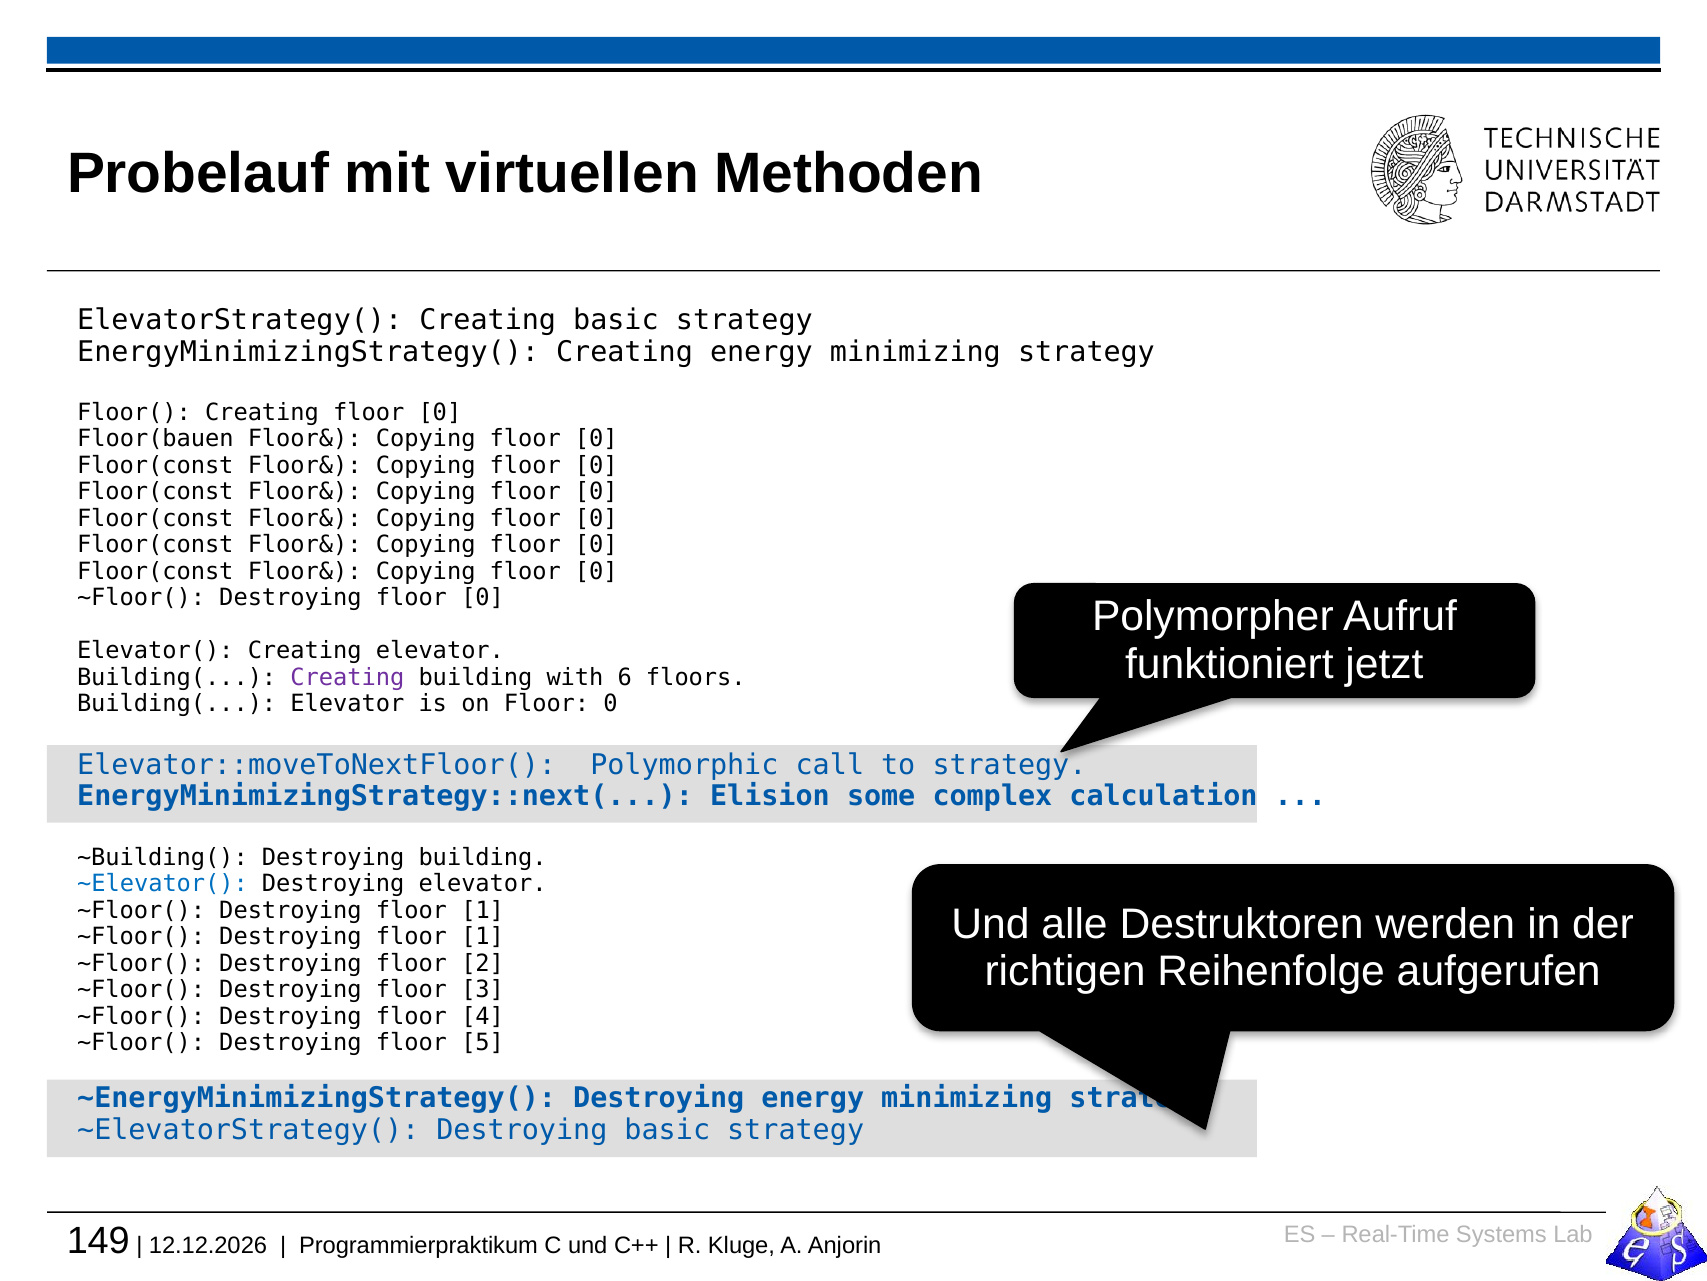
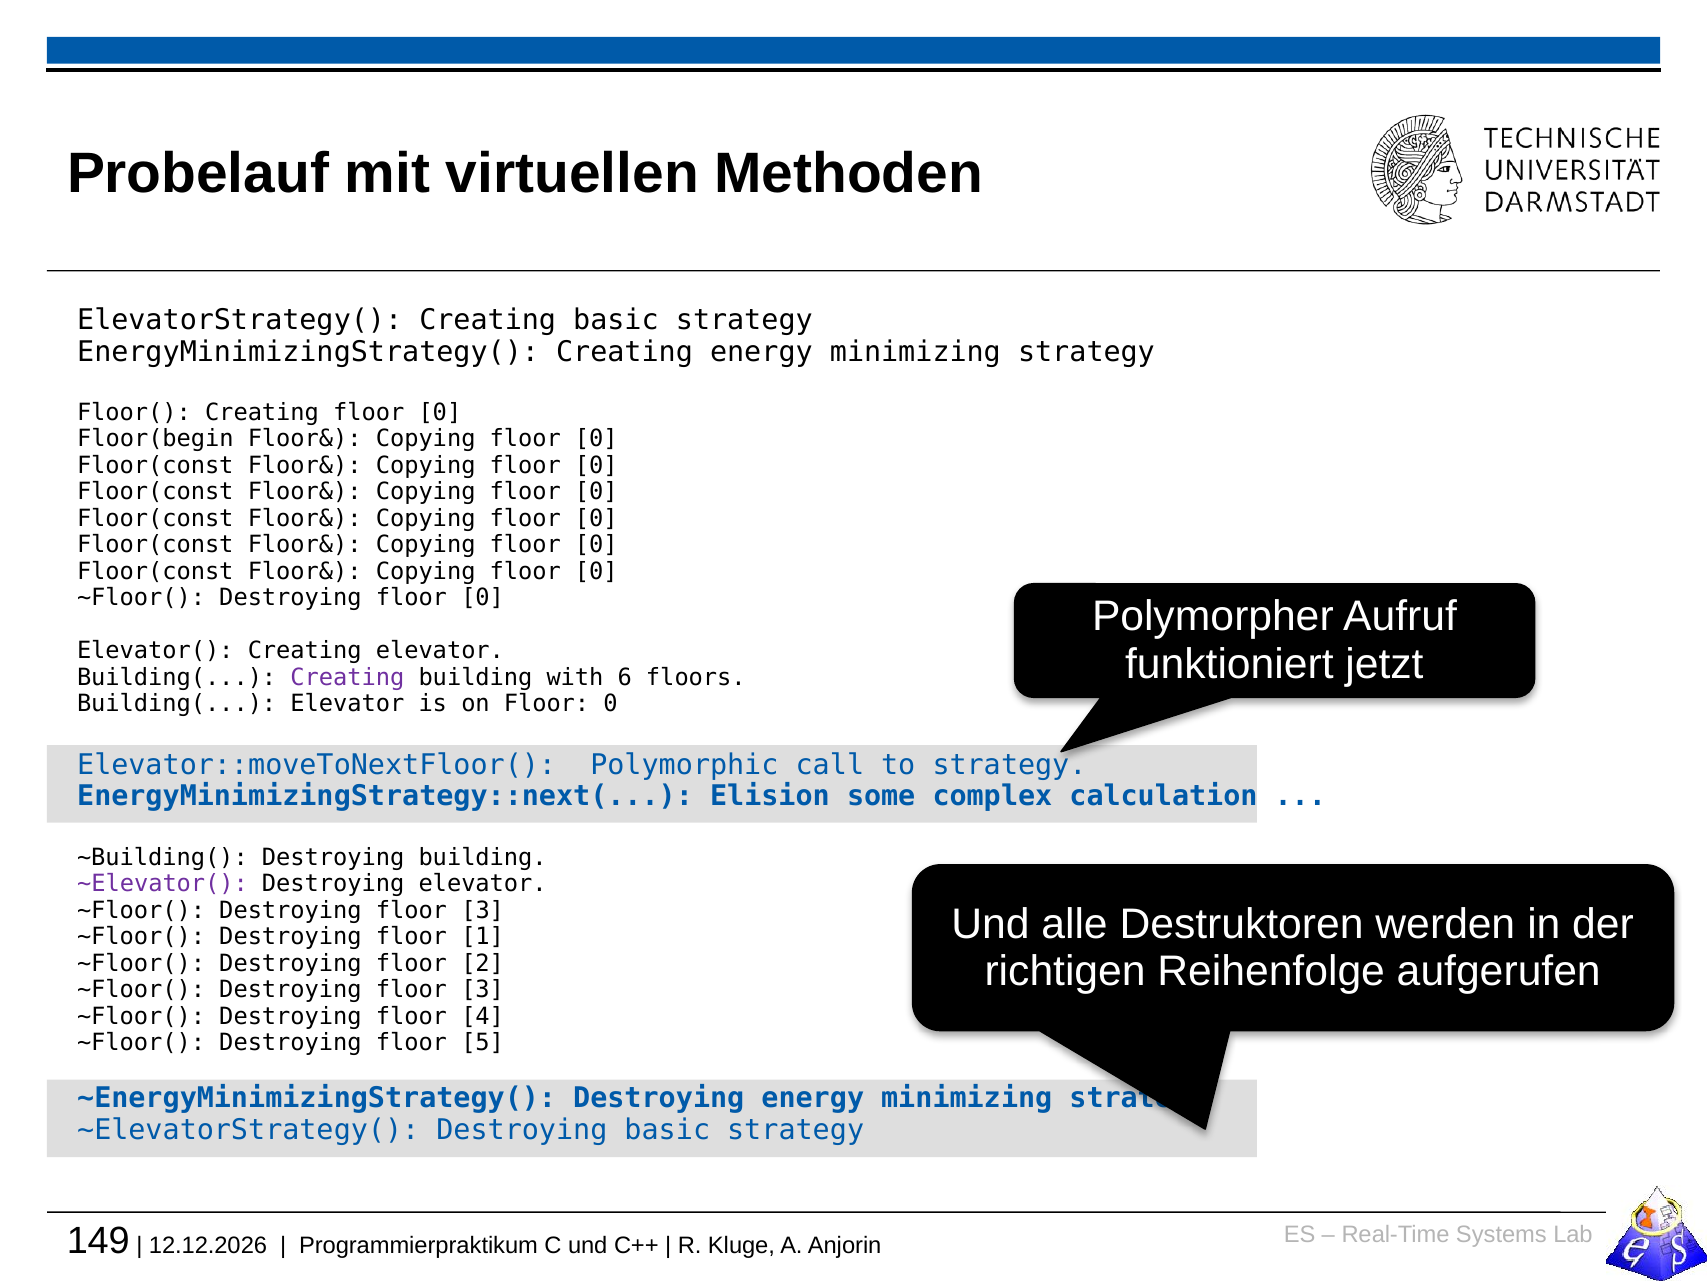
Floor(bauen: Floor(bauen -> Floor(begin (155, 439)
~Elevator( colour: blue -> purple (163, 883)
1: 1 -> 3 (483, 910)
